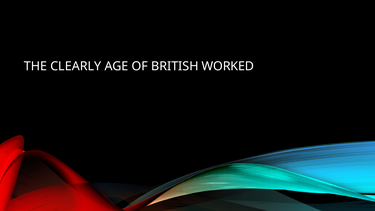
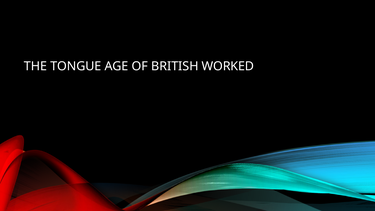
CLEARLY: CLEARLY -> TONGUE (76, 66)
